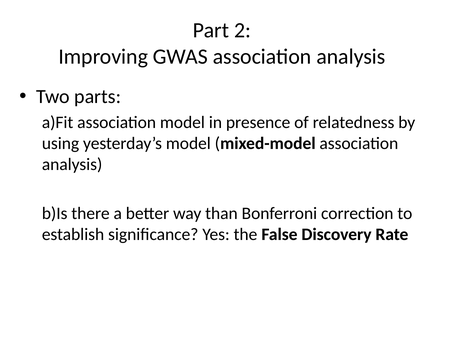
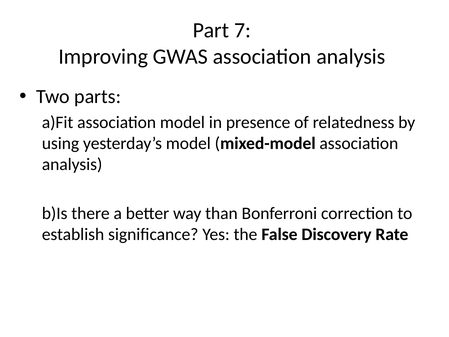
2: 2 -> 7 (243, 30)
